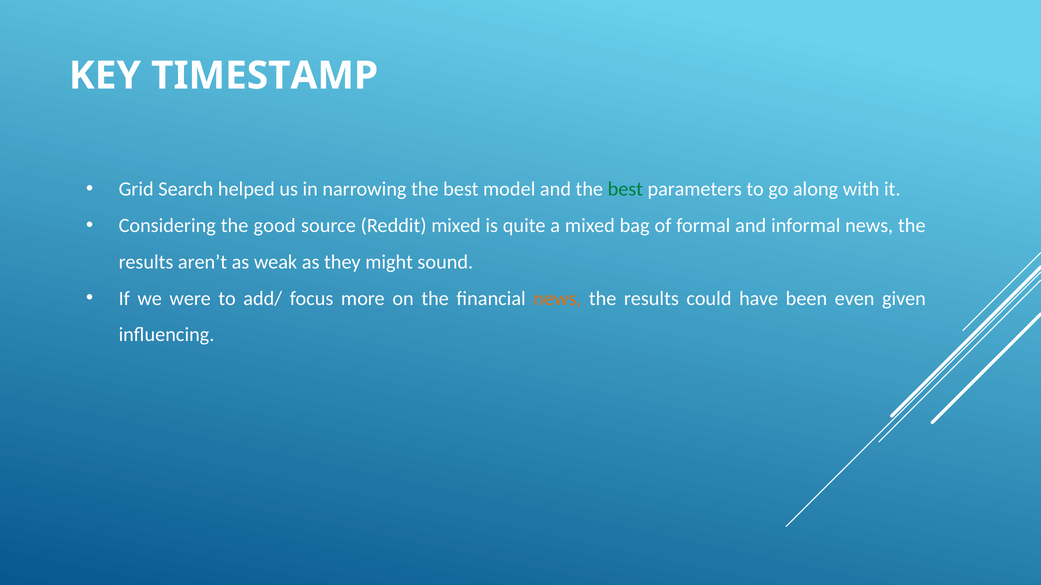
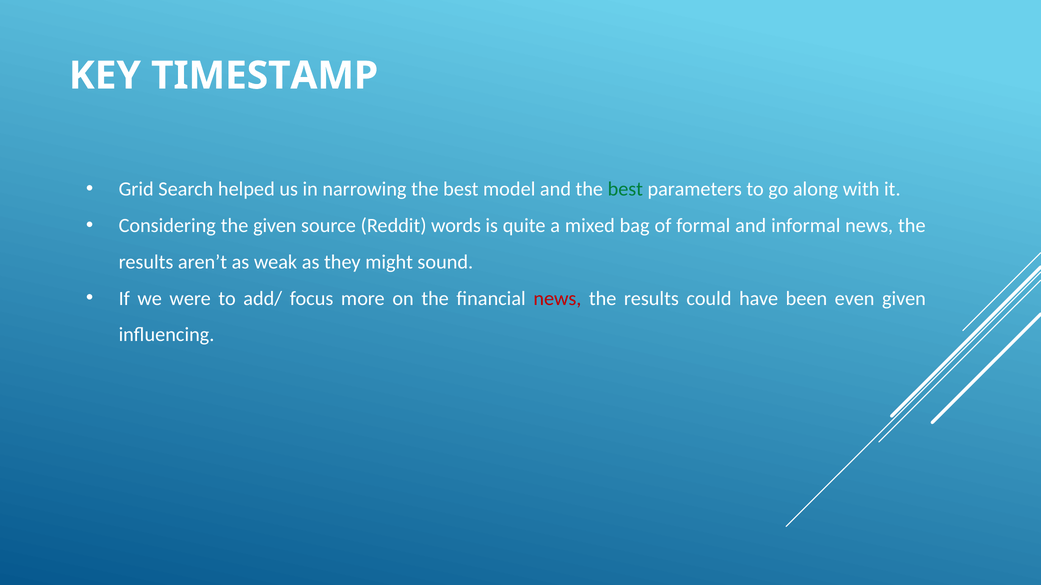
the good: good -> given (275, 226)
Reddit mixed: mixed -> words (456, 226)
news colour: orange -> red (557, 299)
